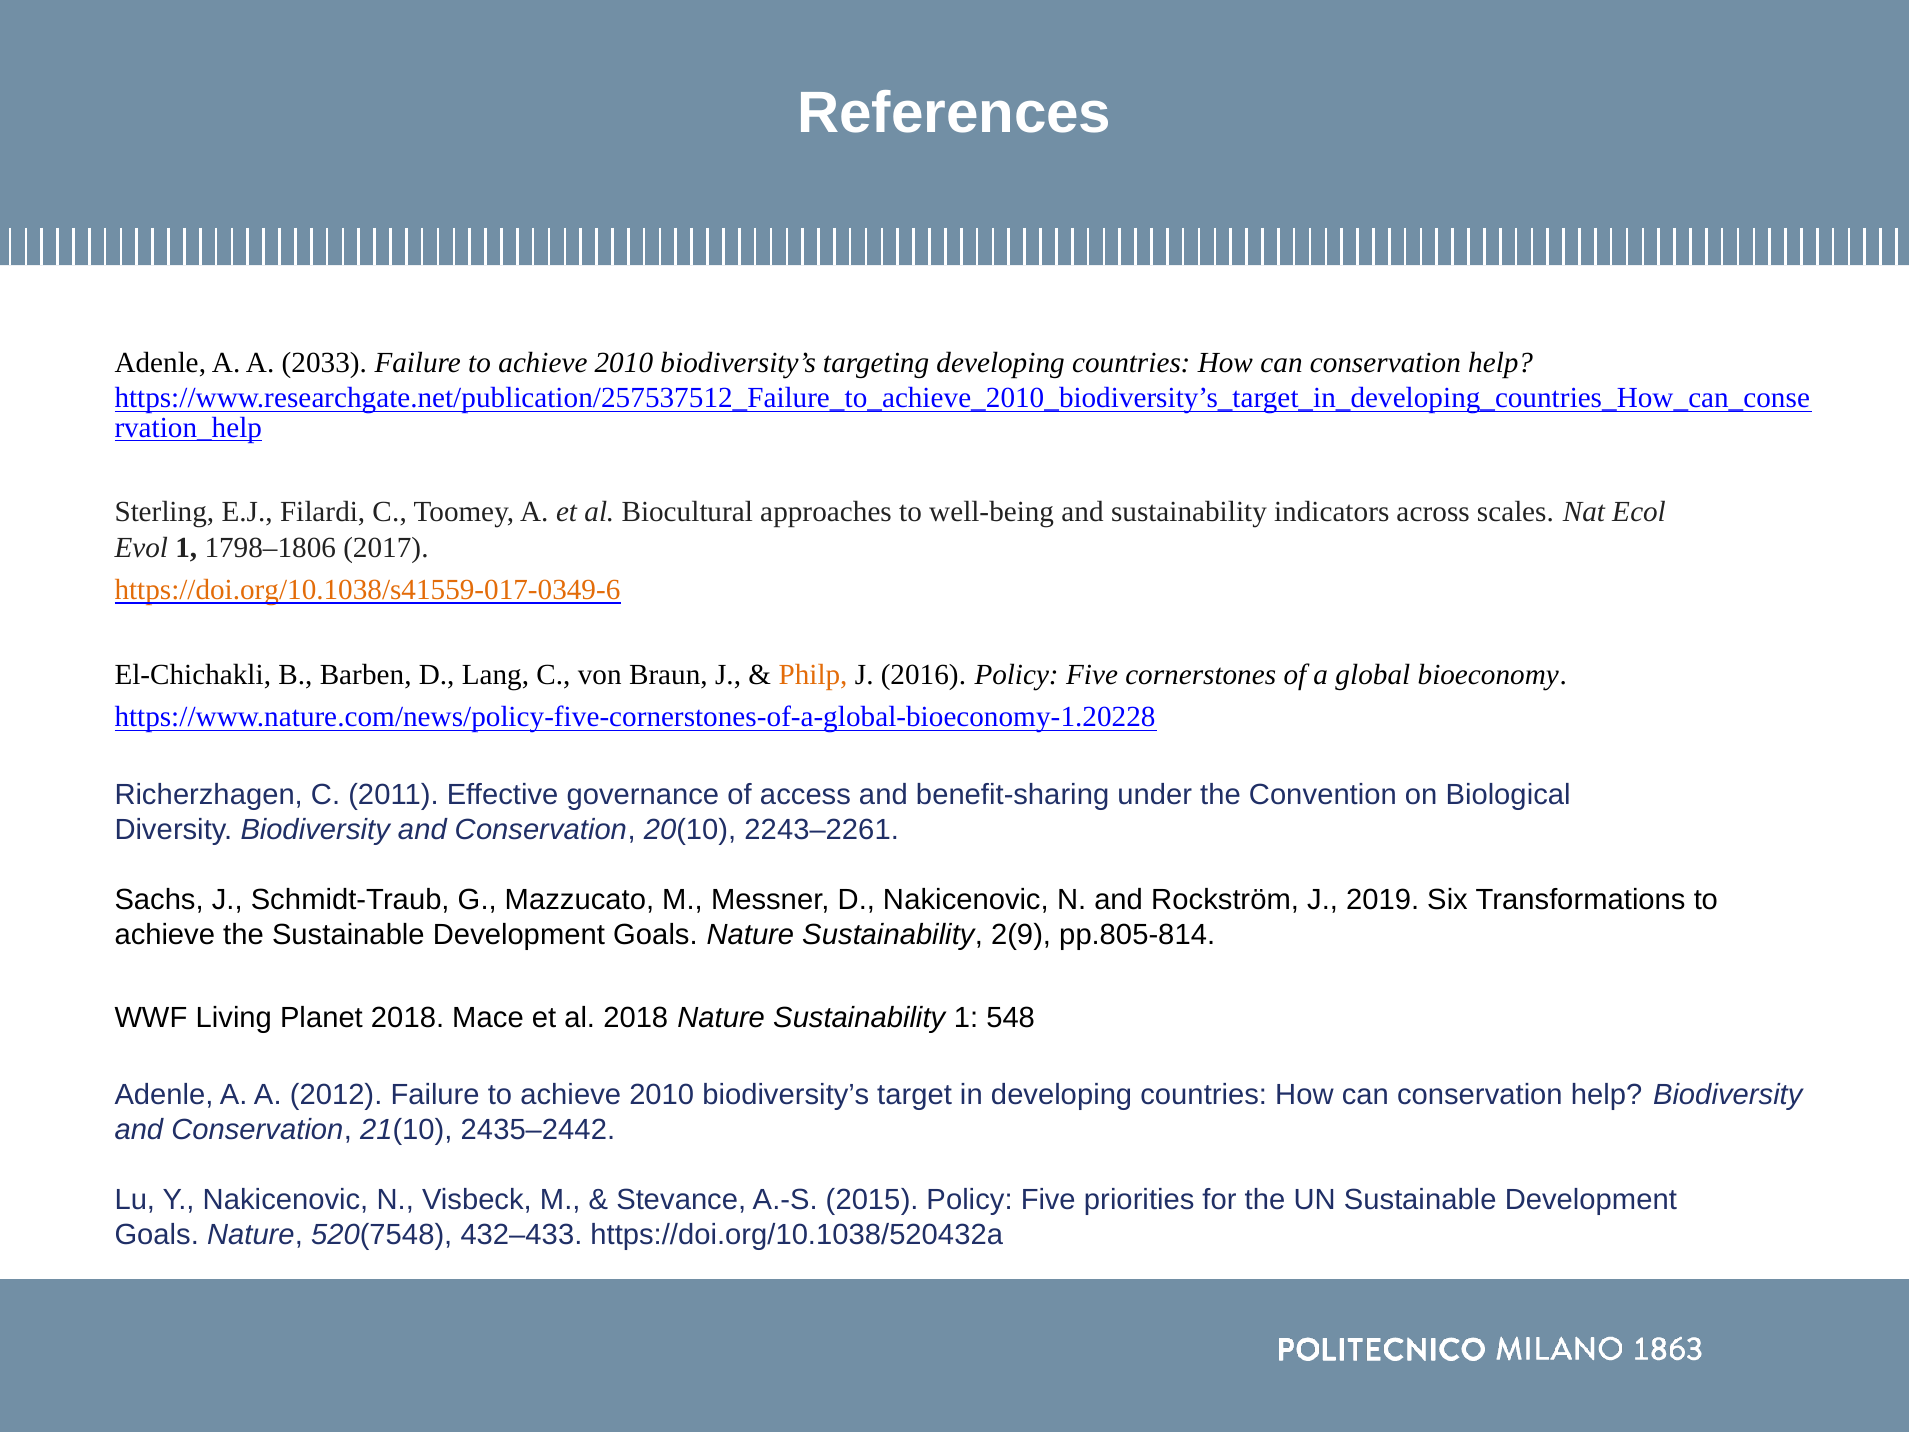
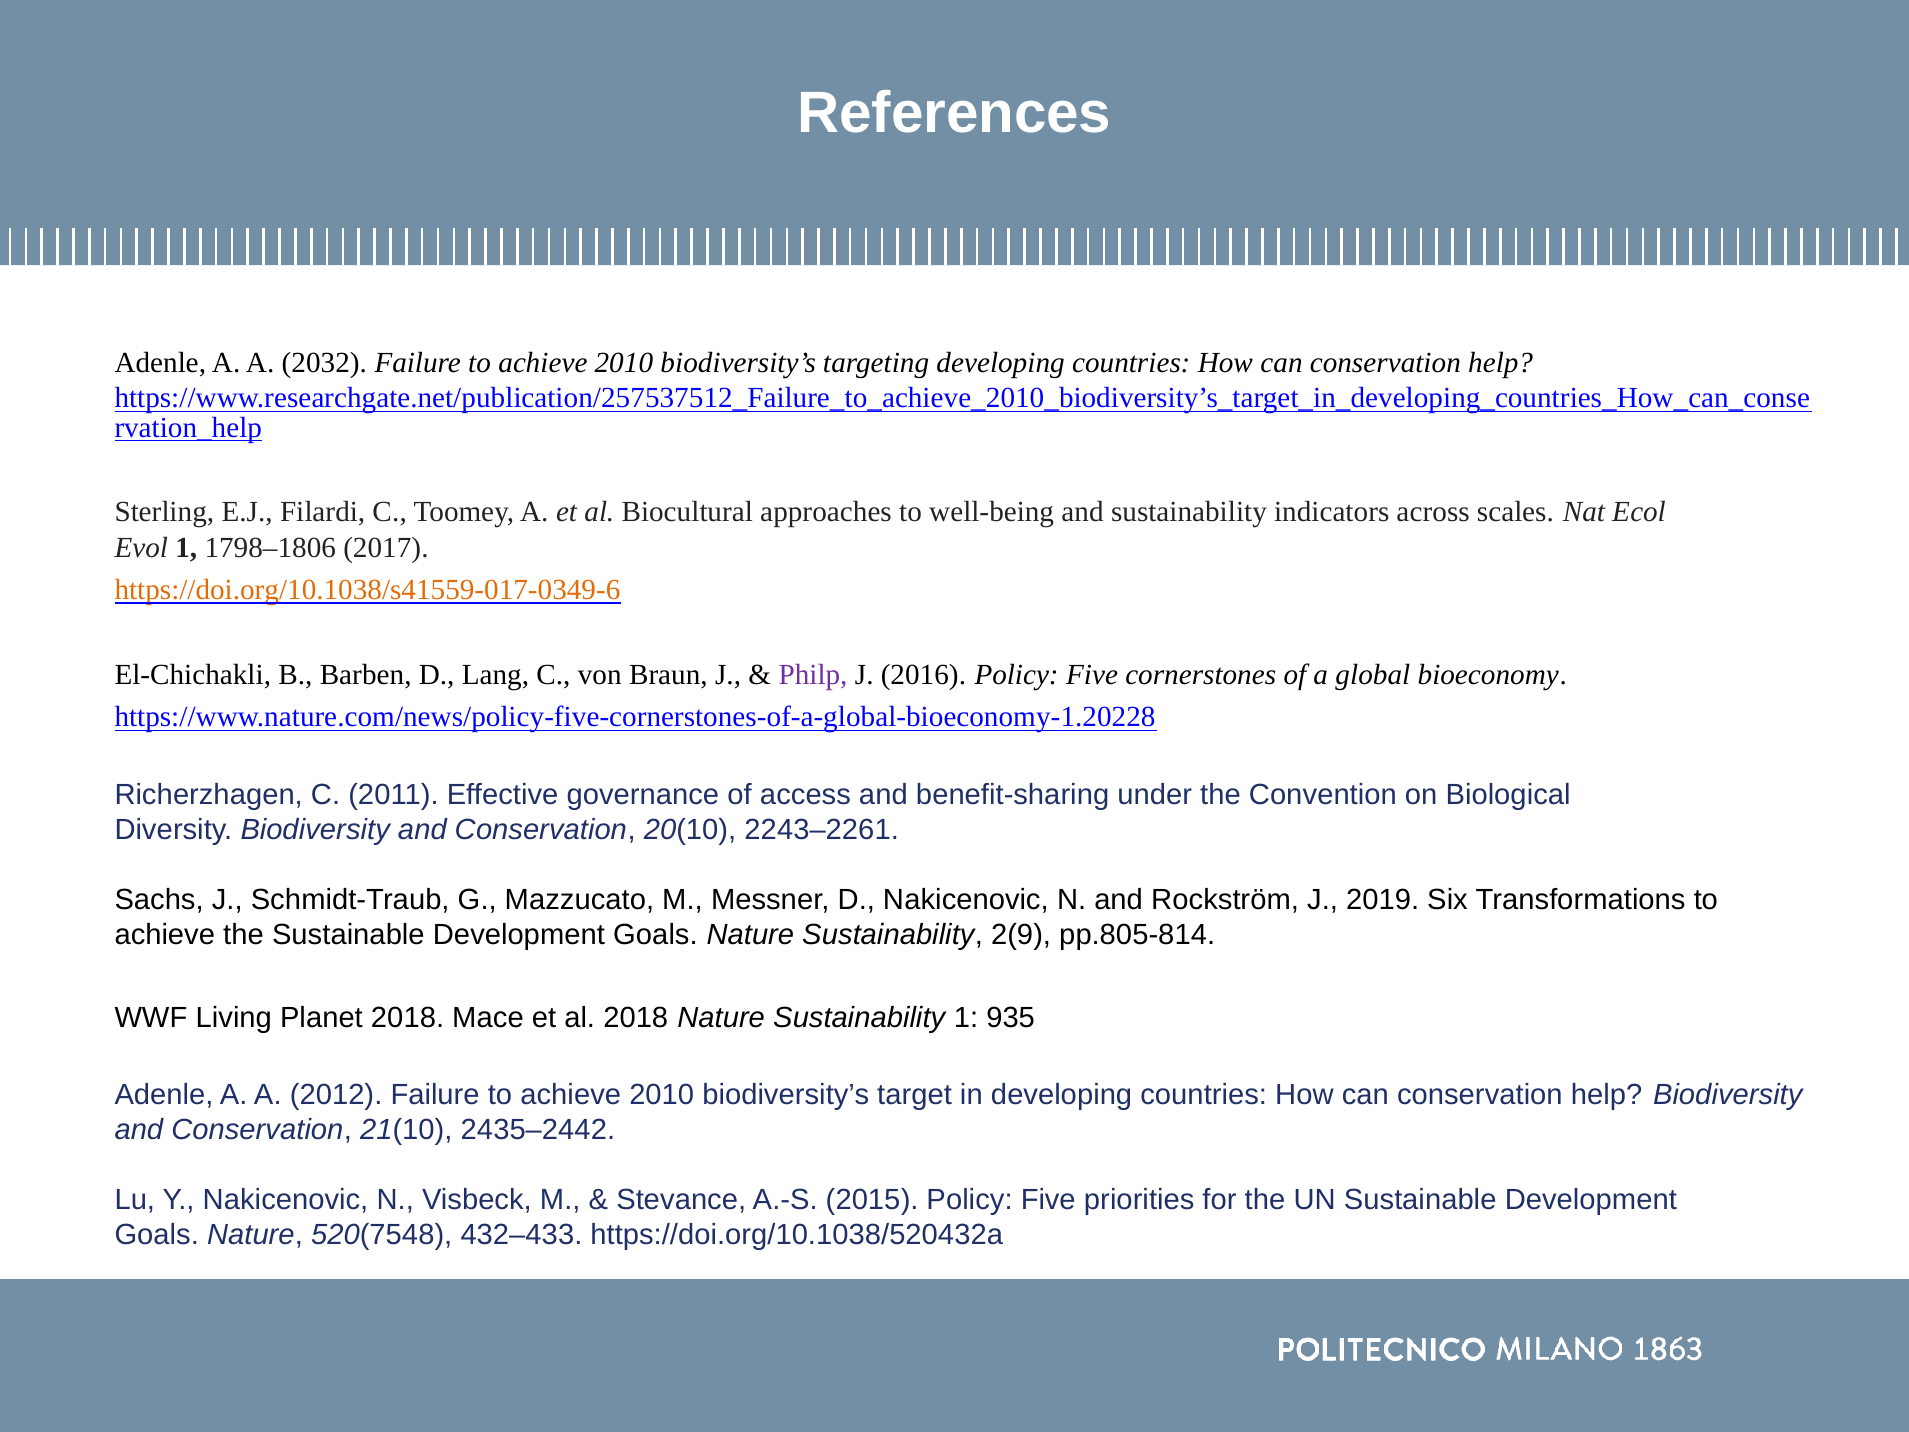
2033: 2033 -> 2032 (324, 363)
Philp colour: orange -> purple (813, 675)
548: 548 -> 935 (1011, 1018)
